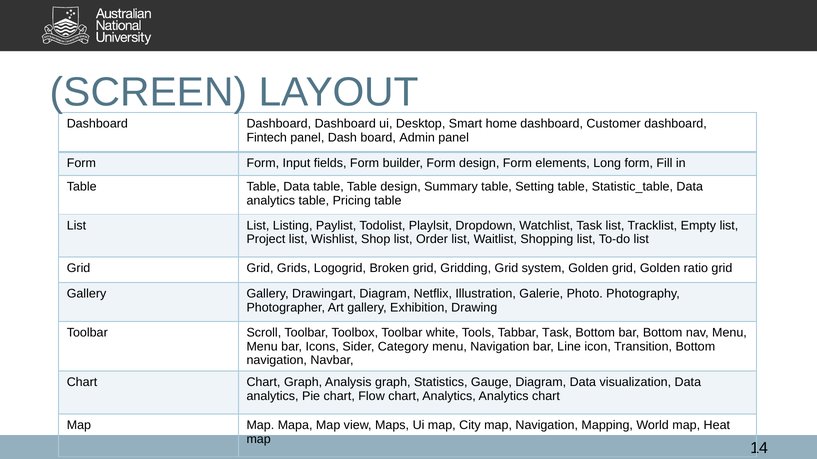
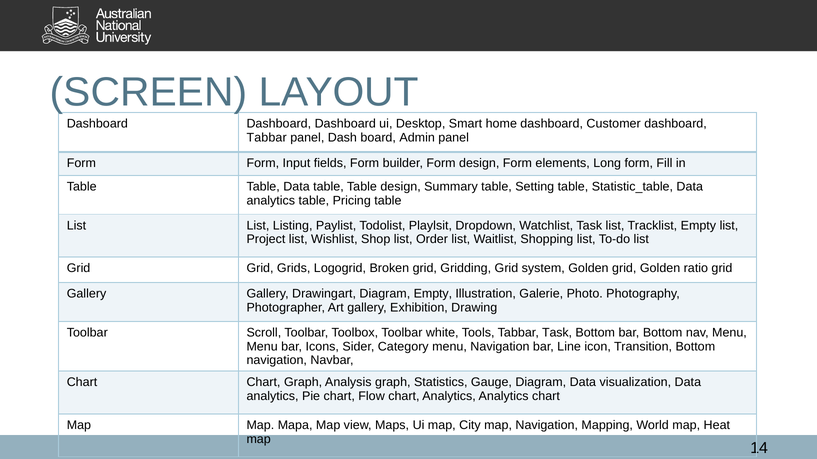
Fintech: Fintech -> Tabbar (267, 138)
Diagram Netflix: Netflix -> Empty (433, 294)
